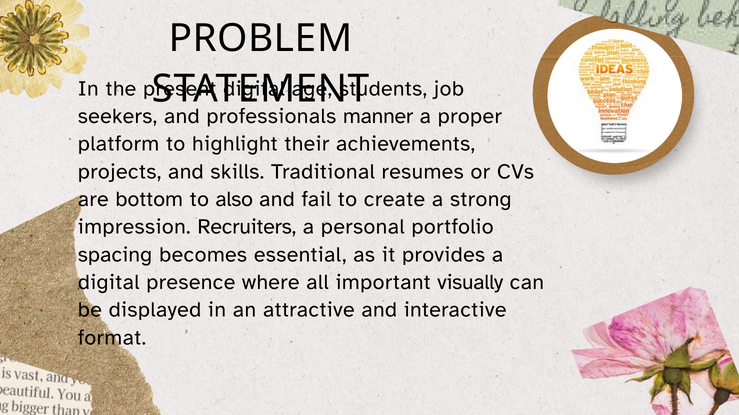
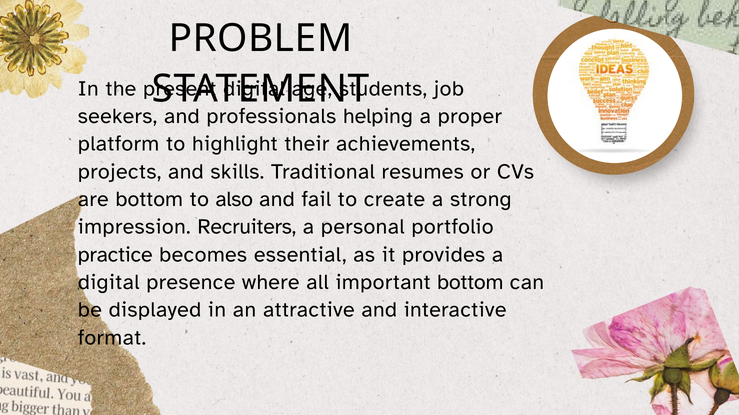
manner: manner -> helping (378, 116)
spacing: spacing -> practice (115, 255)
important visually: visually -> bottom (470, 283)
